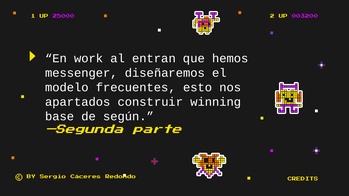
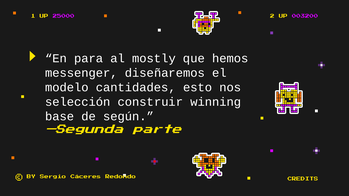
work: work -> para (89, 59)
entran: entran -> mostly (154, 59)
frecuentes: frecuentes -> cantidades (136, 88)
apartados: apartados -> selección (78, 102)
